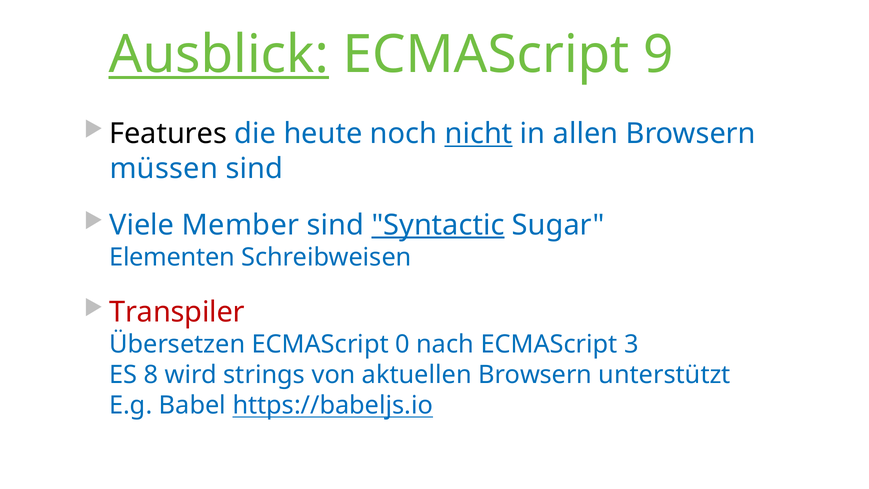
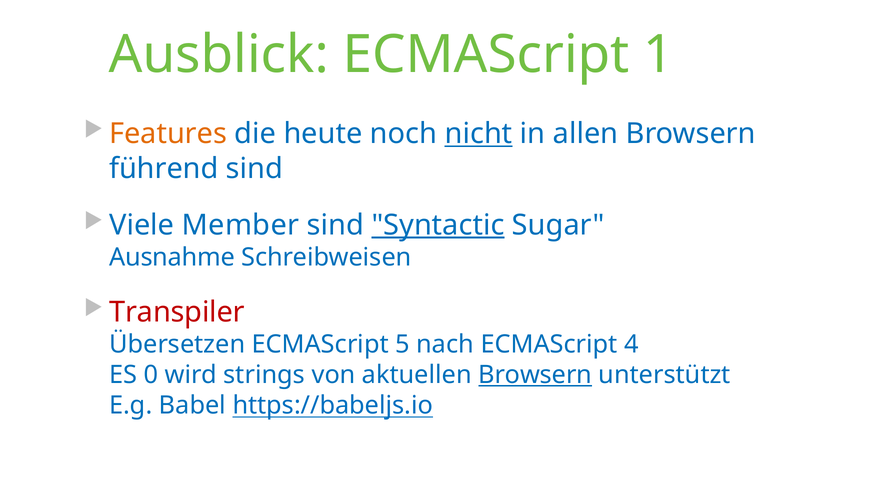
Ausblick underline: present -> none (219, 55)
9: 9 -> 1 (659, 55)
Features colour: black -> orange (168, 134)
müssen: müssen -> führend (164, 169)
Elementen: Elementen -> Ausnahme (172, 257)
0: 0 -> 5 (403, 344)
3: 3 -> 4 (631, 344)
8: 8 -> 0 (151, 375)
Browsern underline: none -> present (535, 375)
